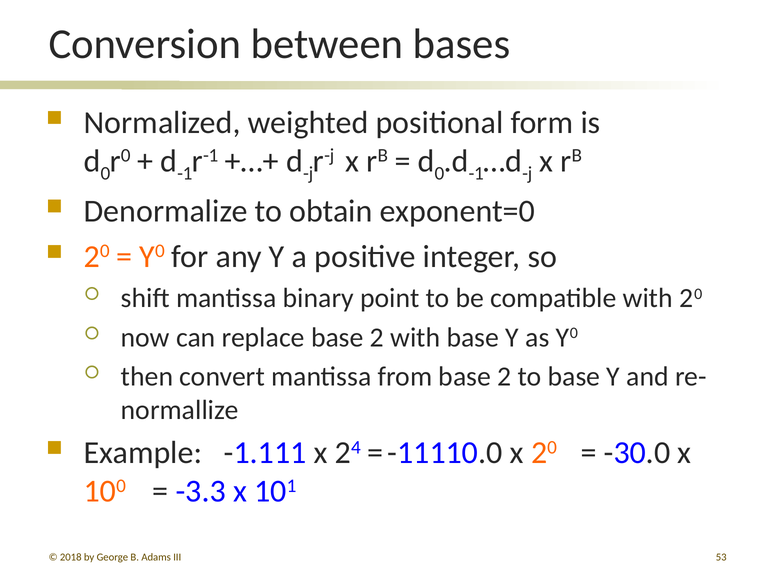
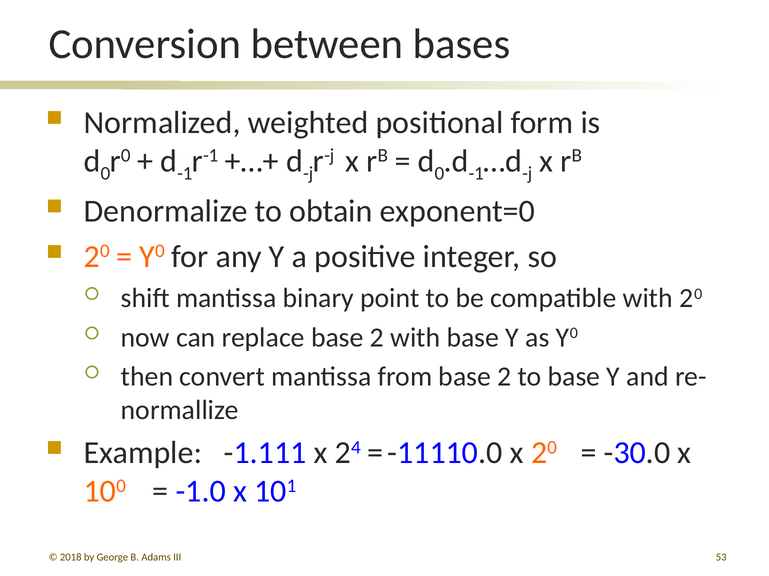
-3.3: -3.3 -> -1.0 (201, 492)
